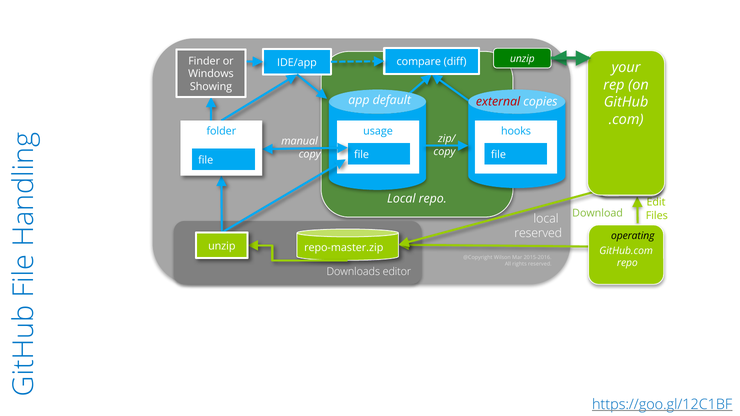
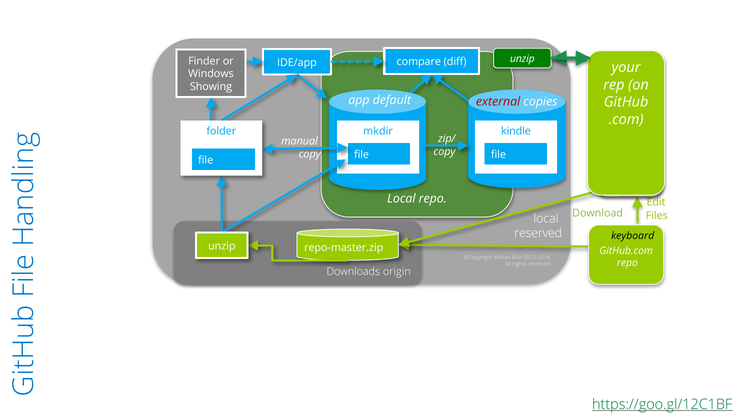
usage: usage -> mkdir (378, 131)
hooks: hooks -> kindle (516, 131)
operating: operating -> keyboard (633, 236)
editor: editor -> origin (397, 272)
https://goo.gl/12C1BF colour: blue -> green (662, 405)
